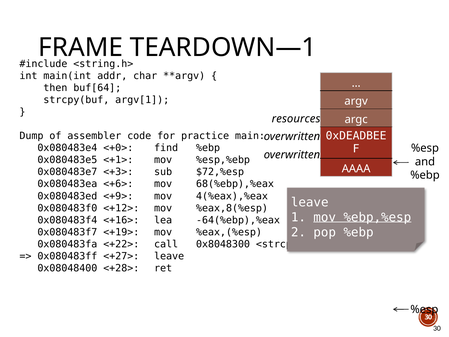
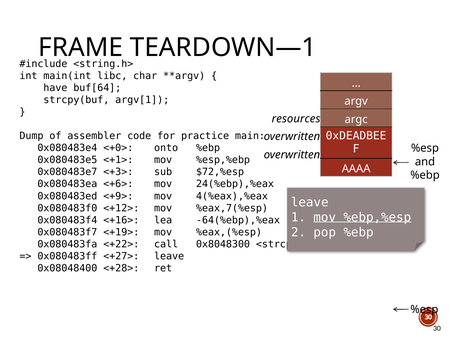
addr: addr -> libc (112, 76)
then: then -> have (55, 88)
find: find -> onto (166, 148)
68(%ebp),%eax: 68(%ebp),%eax -> 24(%ebp),%eax (235, 184)
%eax,8(%esp: %eax,8(%esp -> %eax,7(%esp (232, 208)
